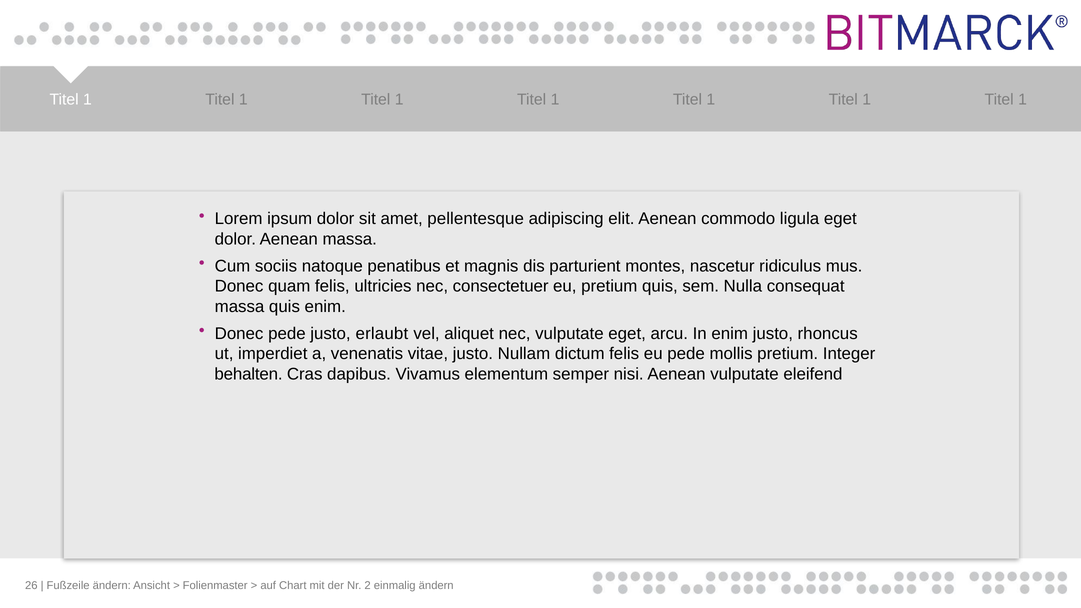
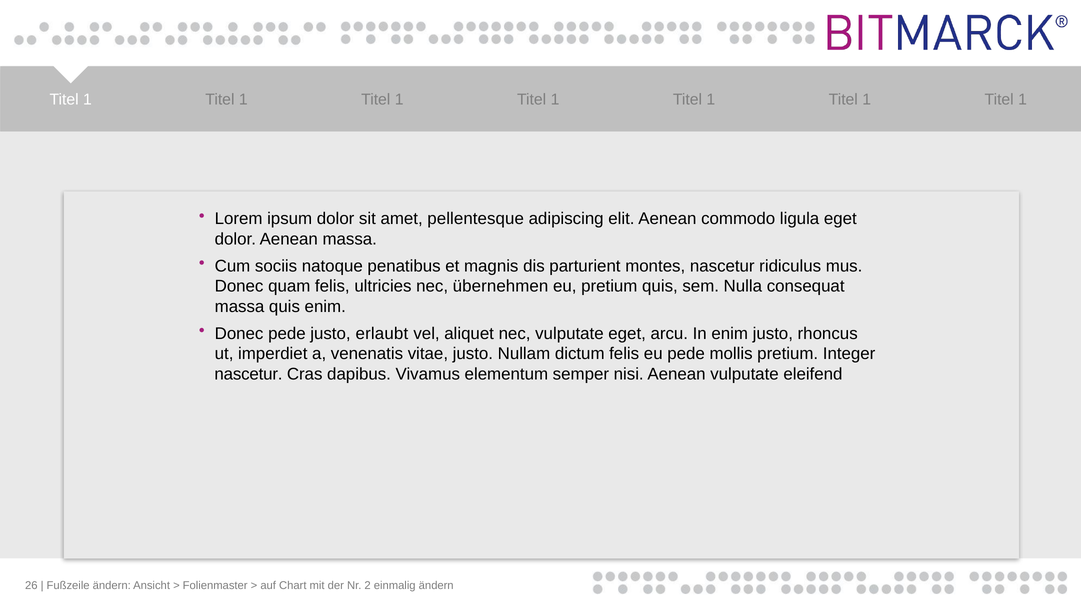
consectetuer: consectetuer -> übernehmen (501, 286)
behalten: behalten -> nascetur (249, 374)
